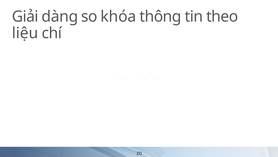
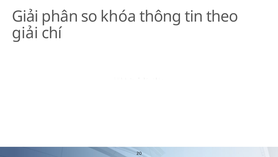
dàng: dàng -> phân (60, 16)
liệu: liệu -> giải (25, 33)
